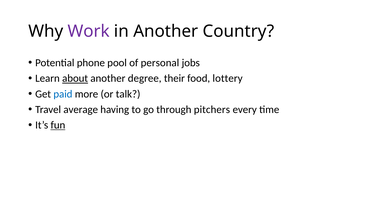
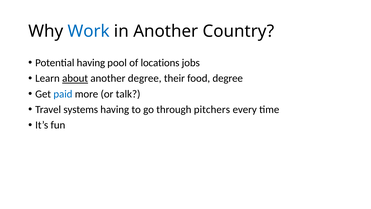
Work colour: purple -> blue (89, 31)
Potential phone: phone -> having (91, 63)
personal: personal -> locations (160, 63)
food lottery: lottery -> degree (228, 78)
average: average -> systems (81, 109)
fun underline: present -> none (58, 125)
